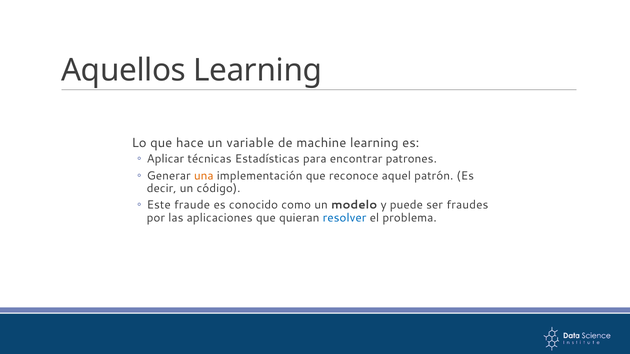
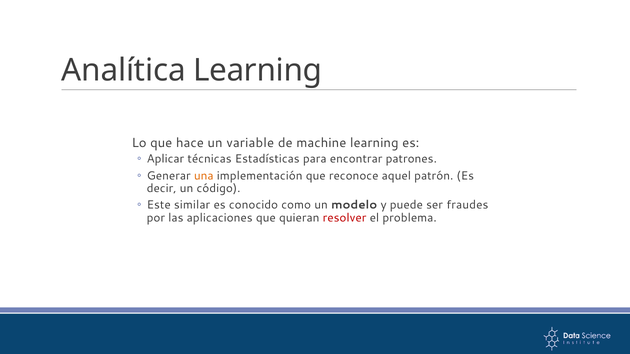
Aquellos: Aquellos -> Analítica (124, 71)
fraude: fraude -> similar (192, 205)
resolver colour: blue -> red (345, 218)
